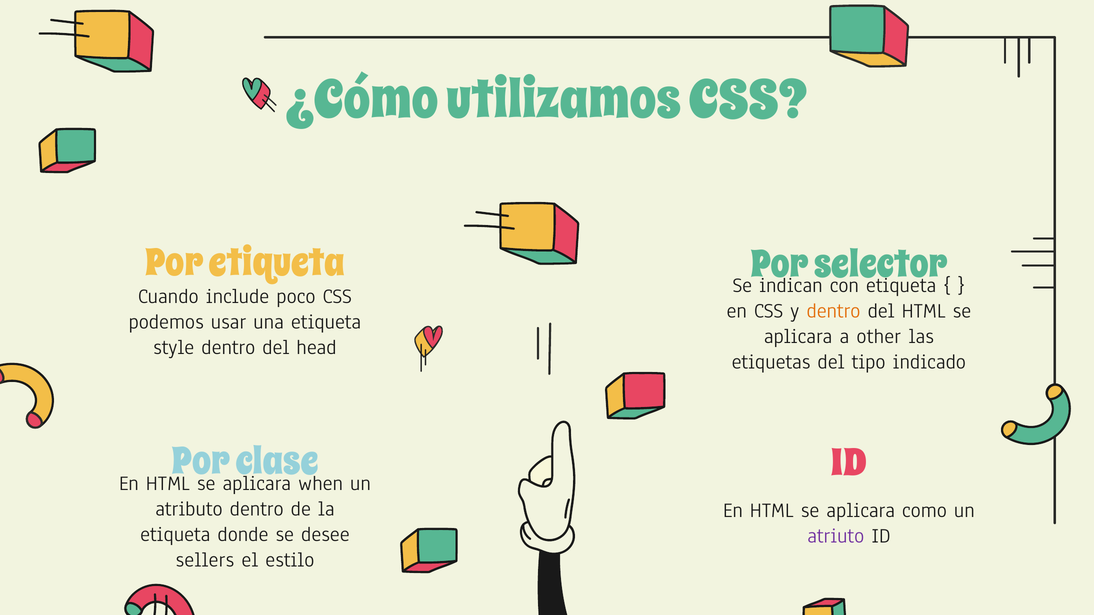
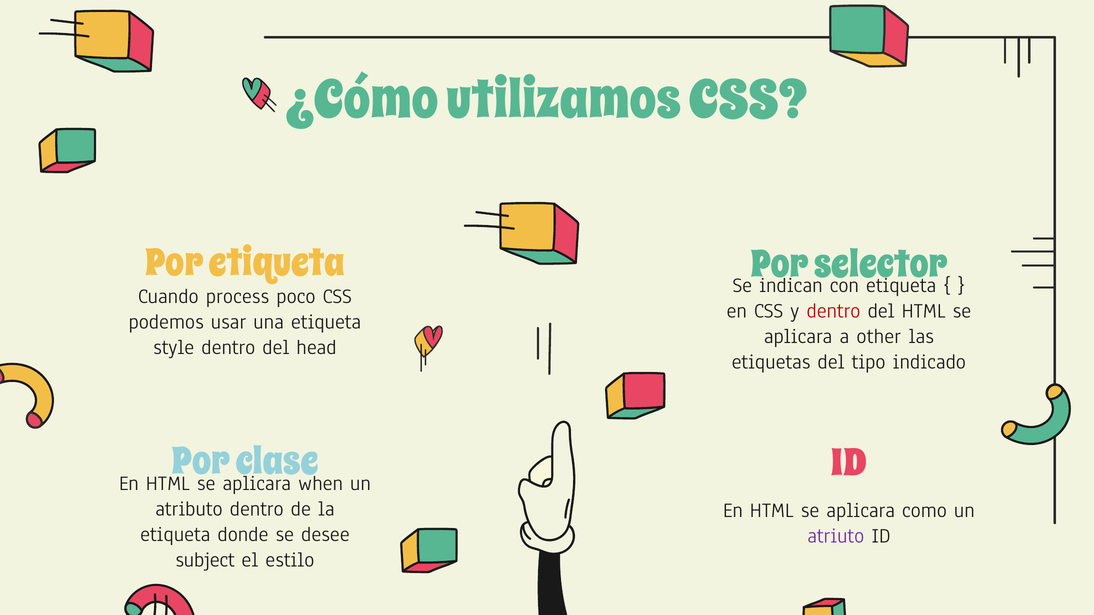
include: include -> process (237, 297)
dentro colour: orange -> red (833, 311)
sellers: sellers -> subject (205, 560)
